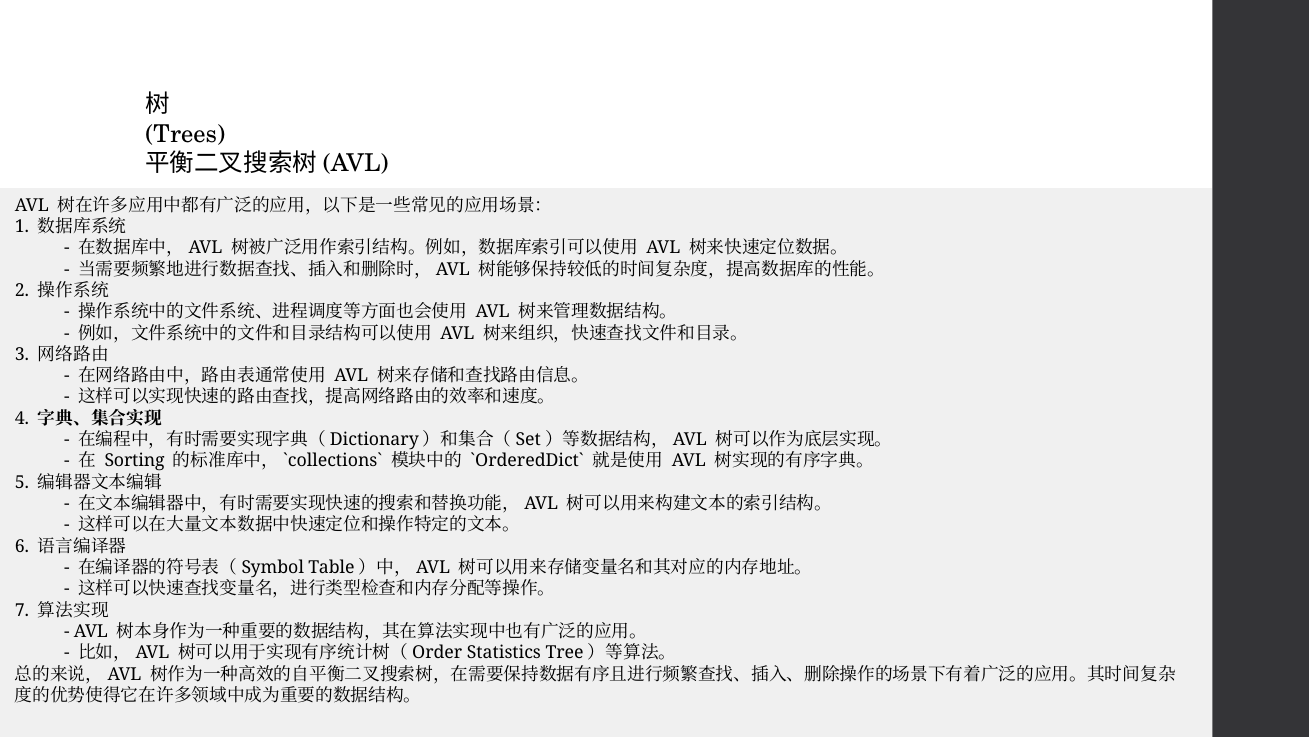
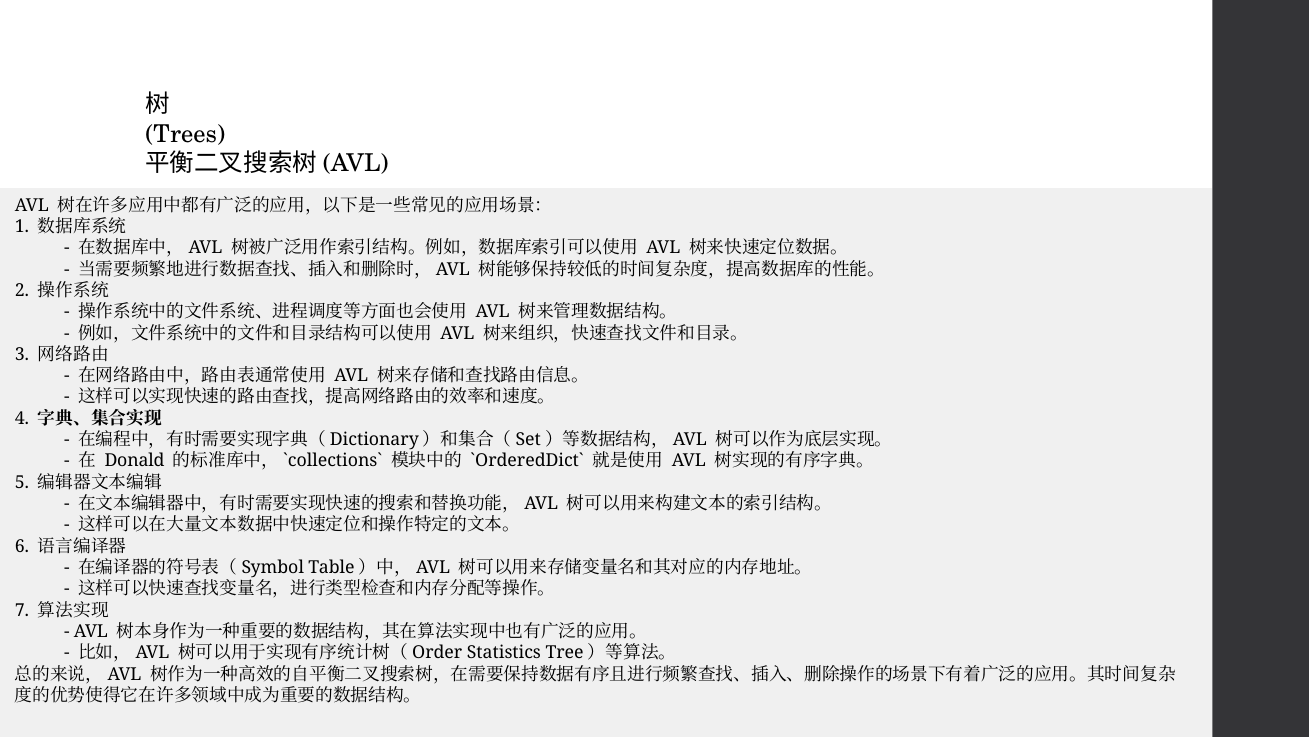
Sorting: Sorting -> Donald (135, 461)
